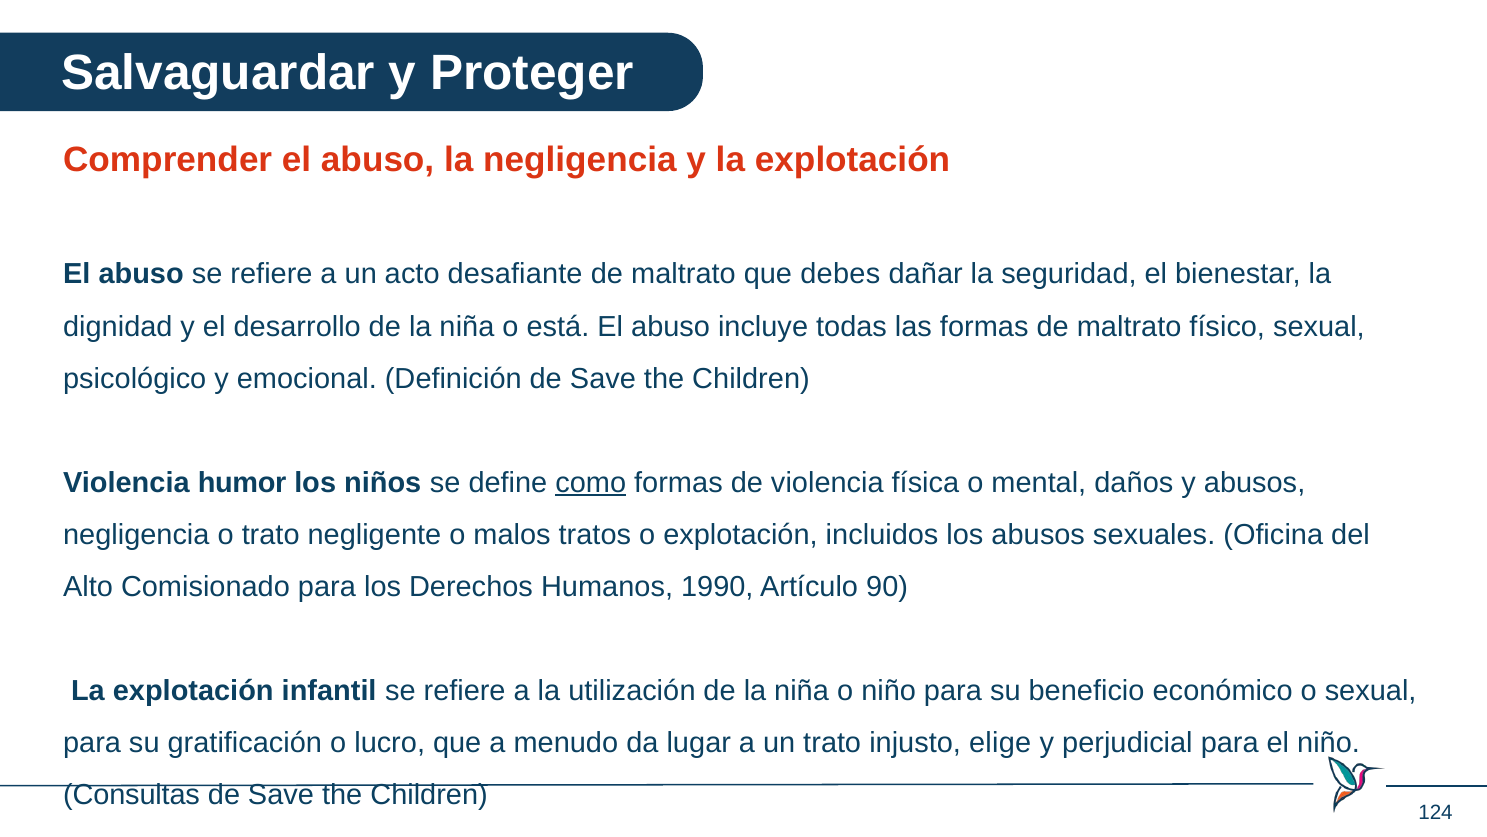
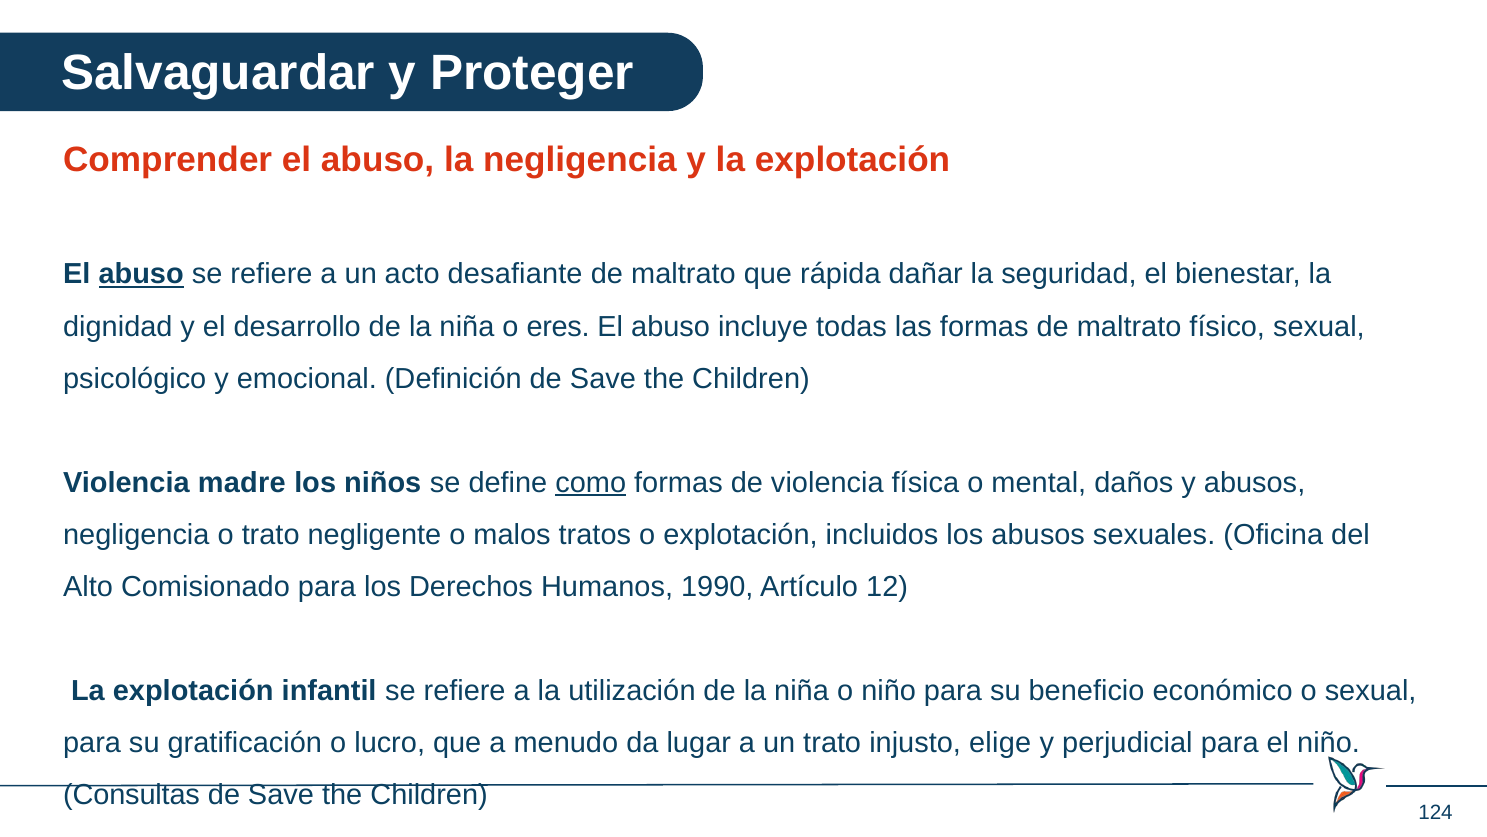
abuso underline: none -> present (141, 274)
debes: debes -> rápida (840, 274)
está: está -> eres (558, 326)
humor: humor -> madre (242, 482)
90: 90 -> 12 (887, 586)
